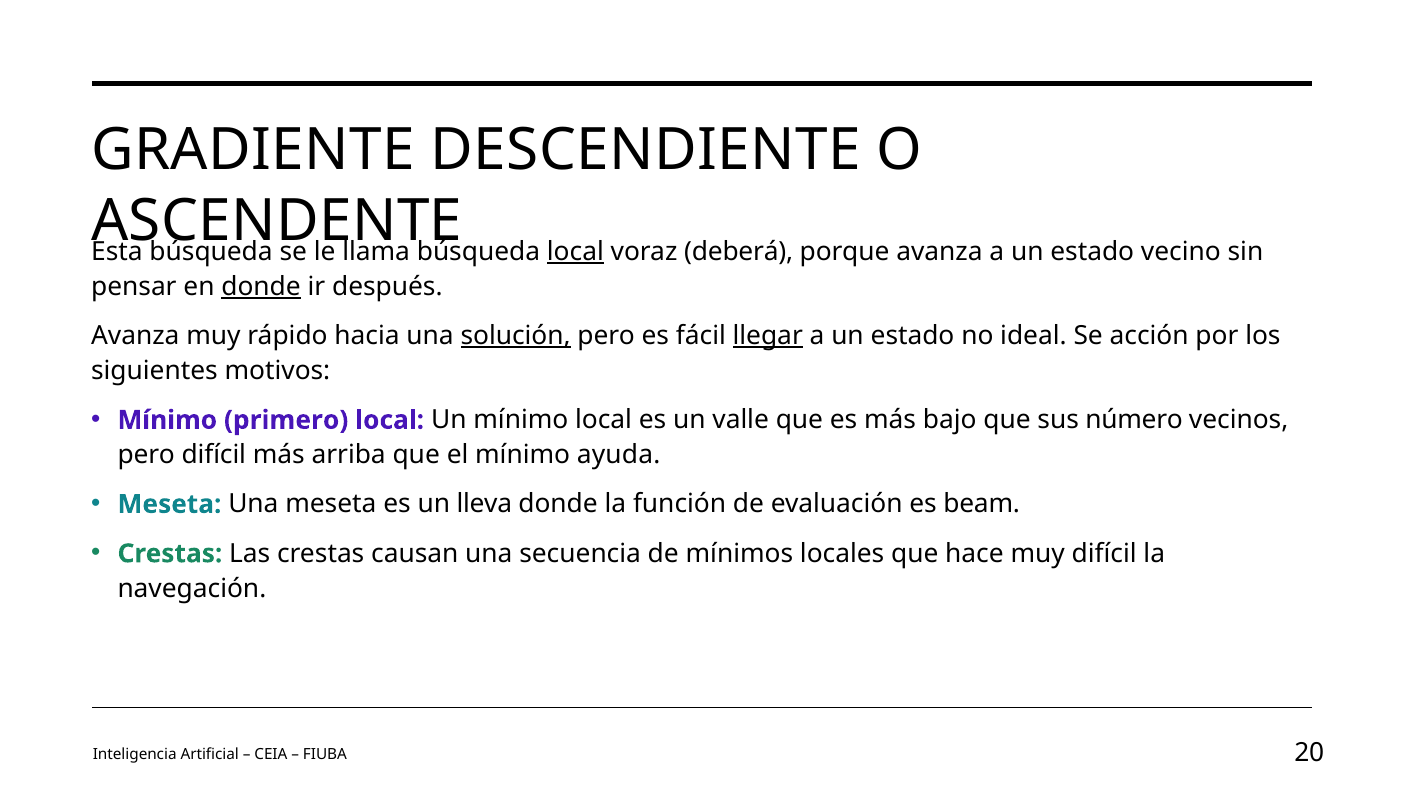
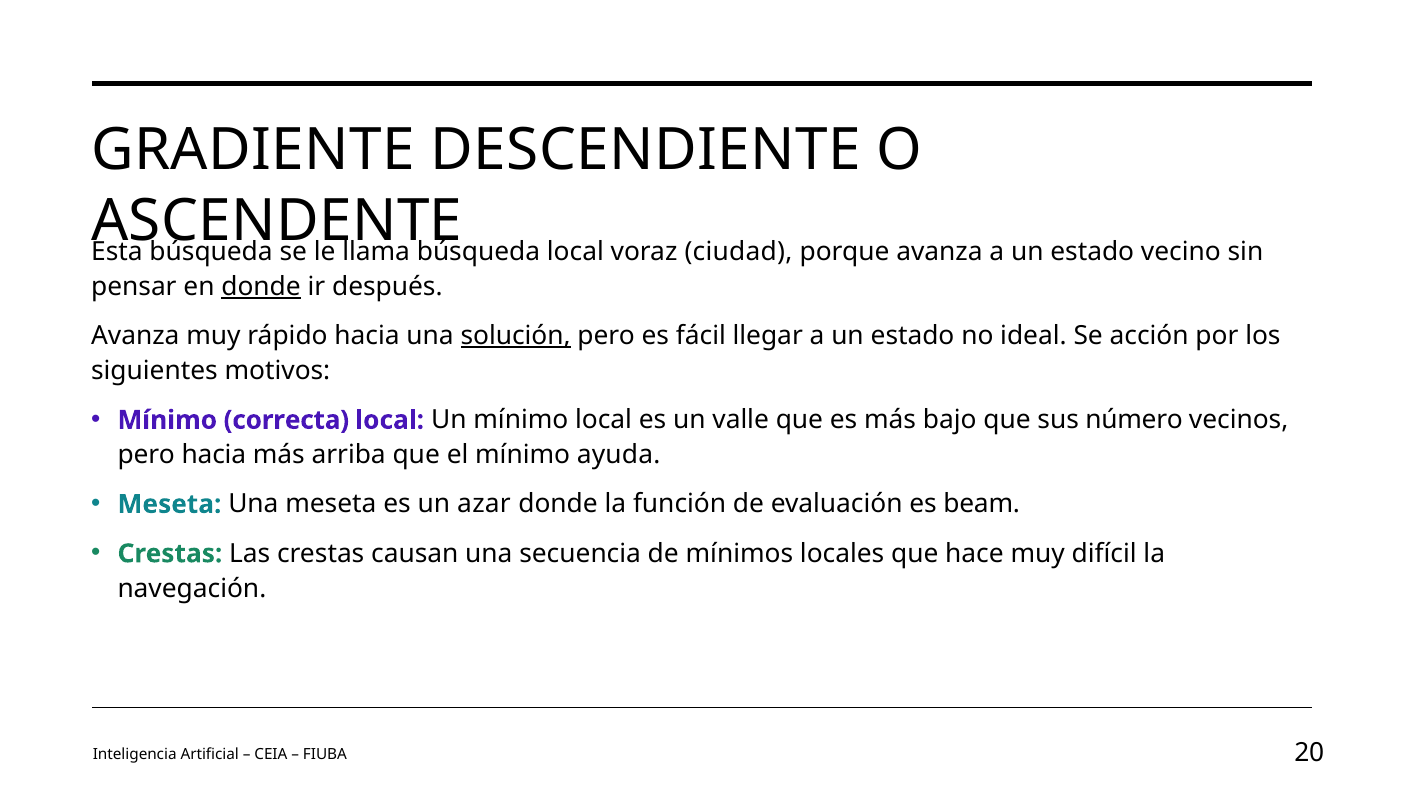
local underline: present -> none (575, 252)
deberá: deberá -> ciudad (738, 252)
llegar underline: present -> none (768, 336)
primero: primero -> correcta (286, 420)
pero difícil: difícil -> hacia (214, 455)
lleva: lleva -> azar (484, 504)
